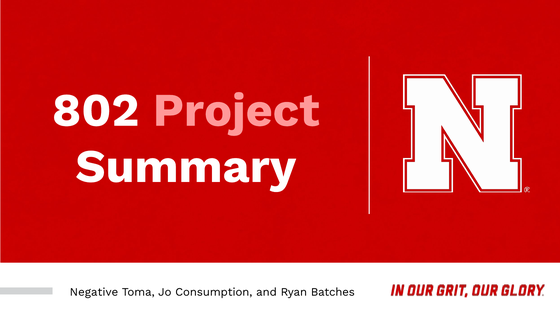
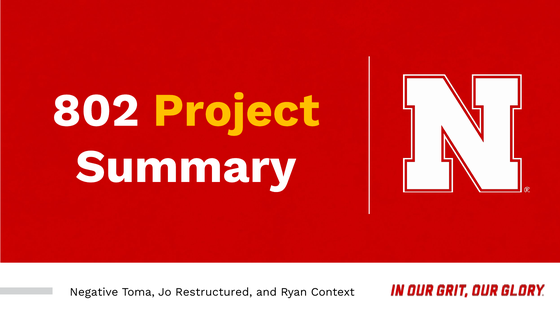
Project colour: pink -> yellow (236, 110)
Consumption: Consumption -> Restructured (214, 292)
Batches: Batches -> Context (333, 292)
